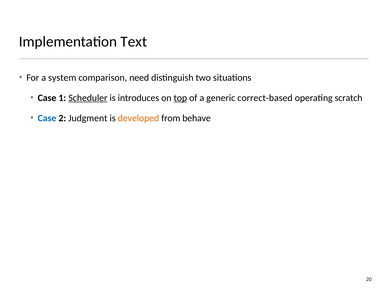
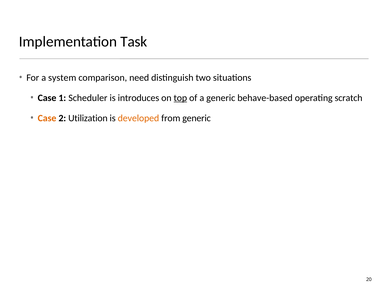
Text: Text -> Task (134, 42)
Scheduler underline: present -> none (88, 98)
correct-based: correct-based -> behave-based (265, 98)
Case colour: blue -> orange (47, 118)
Judgment: Judgment -> Utilization (88, 118)
from behave: behave -> generic (197, 118)
